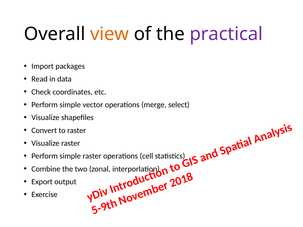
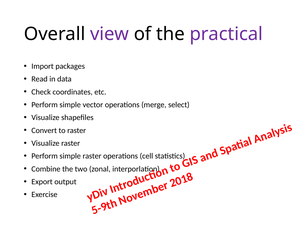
view colour: orange -> purple (110, 34)
